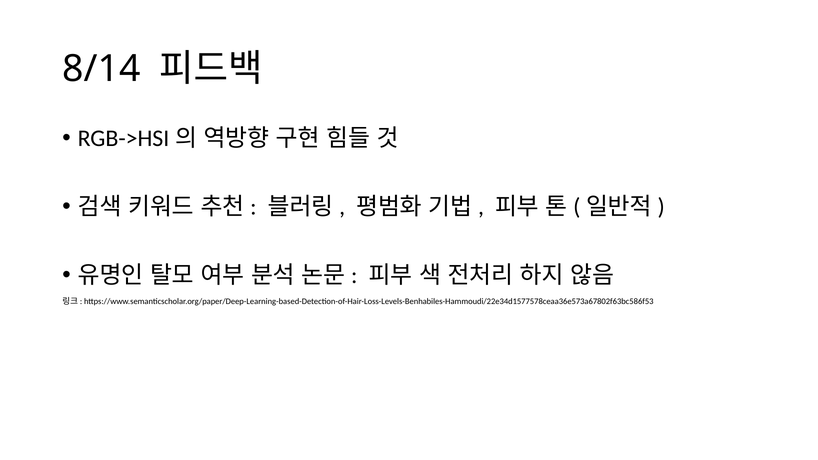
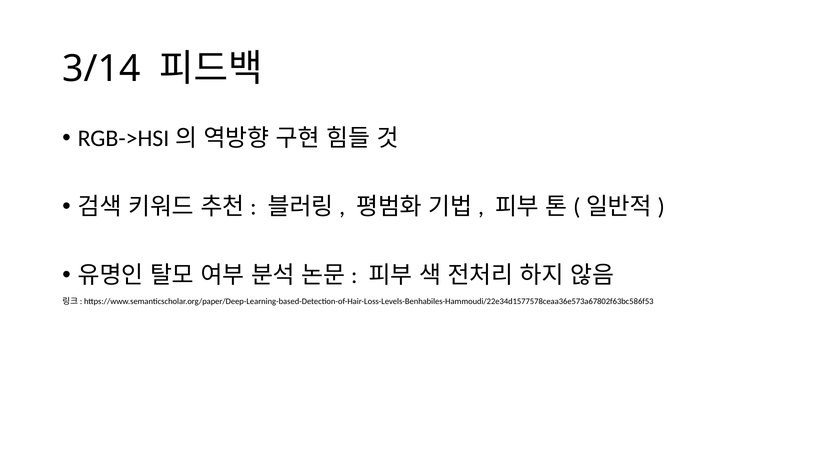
8/14: 8/14 -> 3/14 (101, 69)
